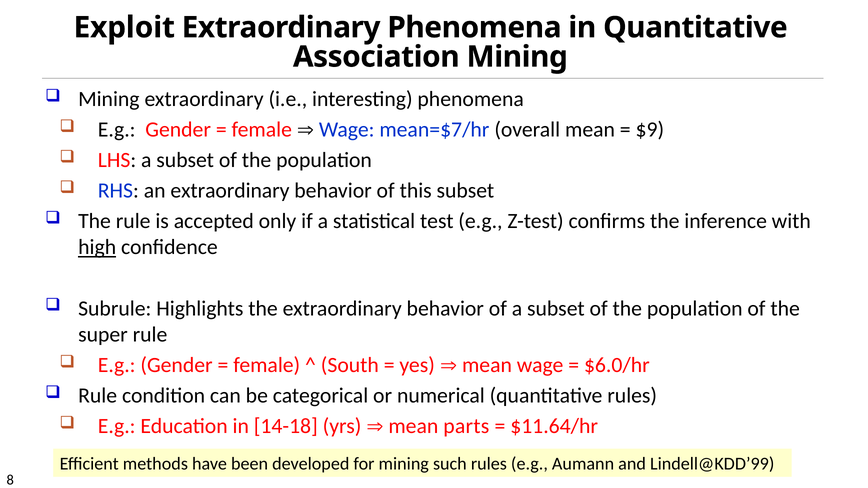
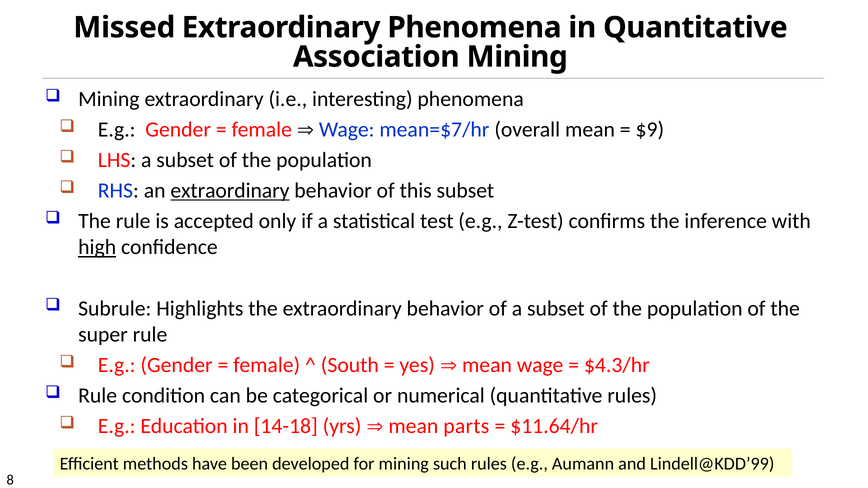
Exploit: Exploit -> Missed (124, 28)
extraordinary underline: none -> present (230, 191)
$6.0/hr: $6.0/hr -> $4.3/hr (617, 365)
